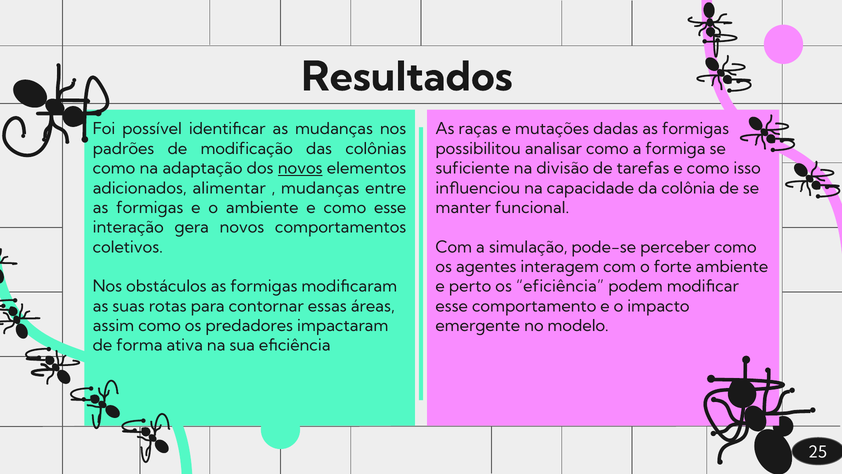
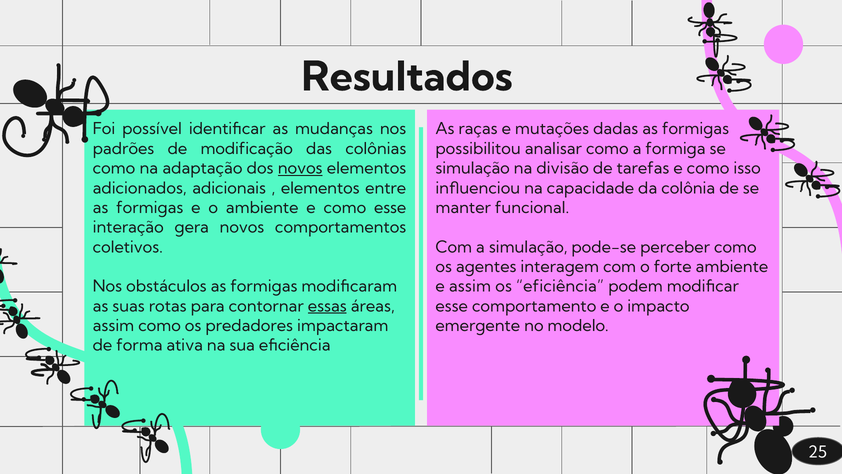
suficiente: suficiente -> simulação (473, 168)
alimentar: alimentar -> adicionais (229, 188)
mudanças: mudanças -> elementos (320, 188)
e perto: perto -> assim (470, 286)
essas underline: none -> present (327, 306)
